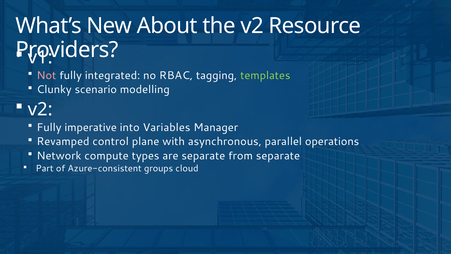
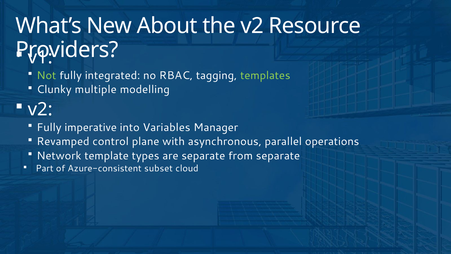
Not colour: pink -> light green (46, 75)
scenario: scenario -> multiple (96, 90)
compute: compute -> template (107, 156)
groups: groups -> subset (158, 168)
